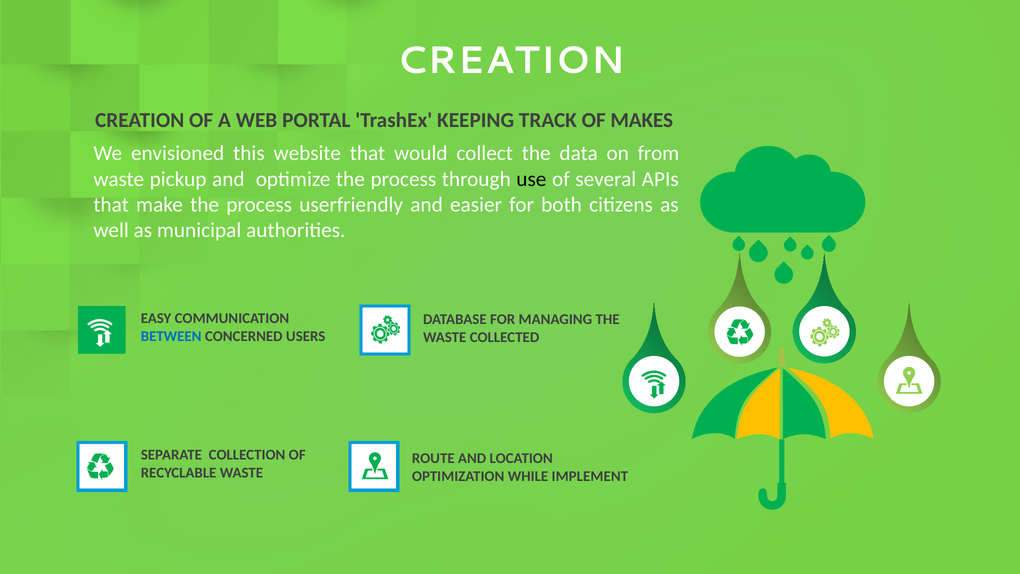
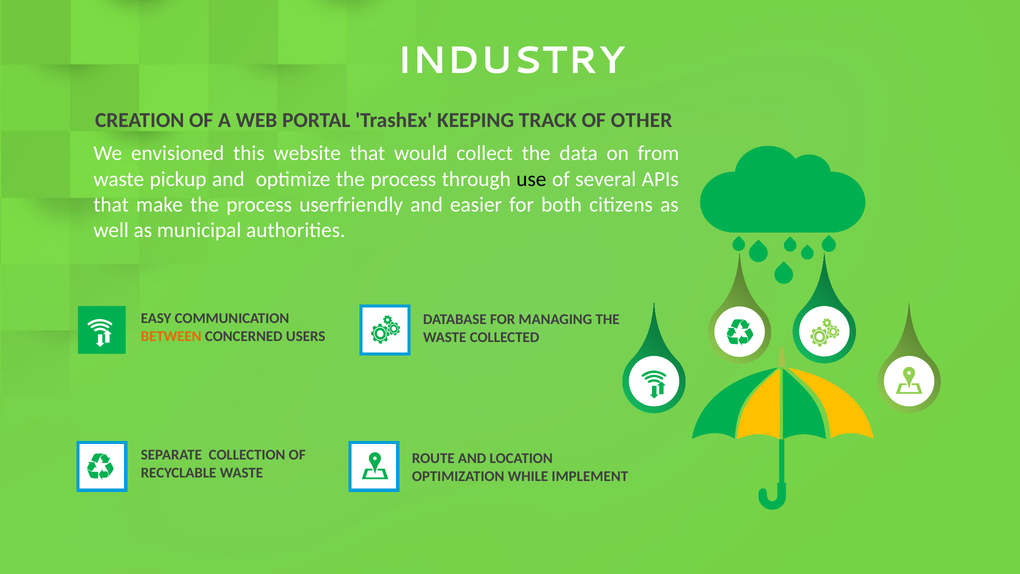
CREATION: CREATION -> INDUSTRY (511, 60)
MAKES: MAKES -> OTHER (642, 120)
BETWEEN colour: blue -> orange (171, 336)
